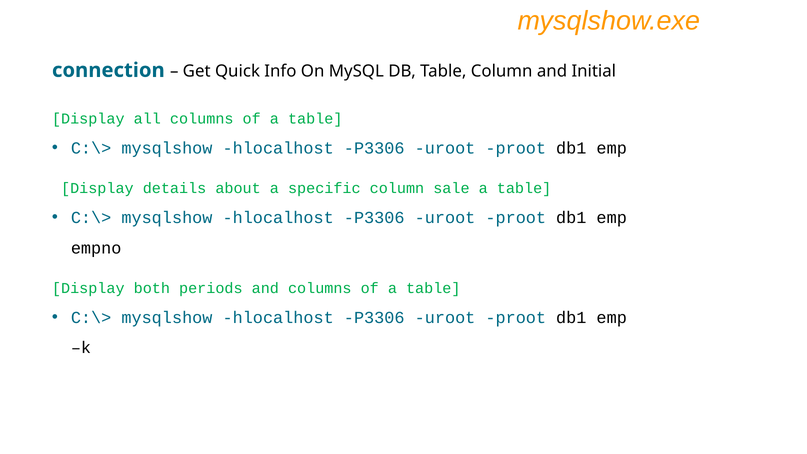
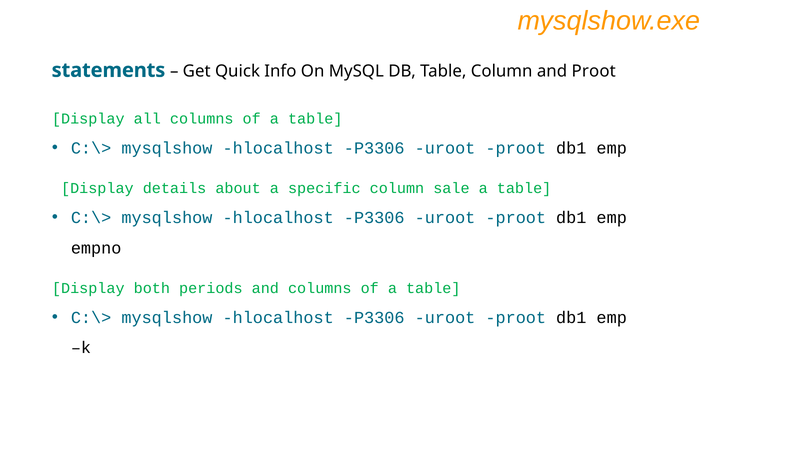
connection: connection -> statements (108, 70)
and Initial: Initial -> Proot (594, 71)
